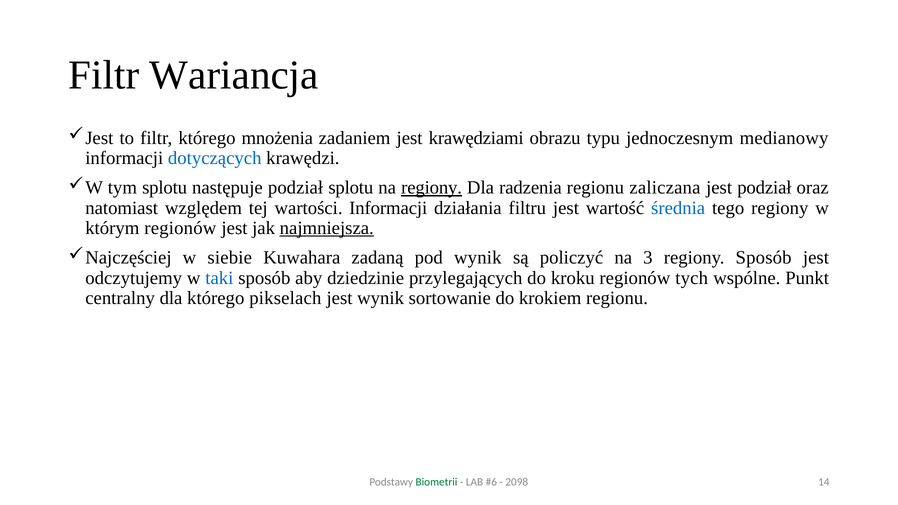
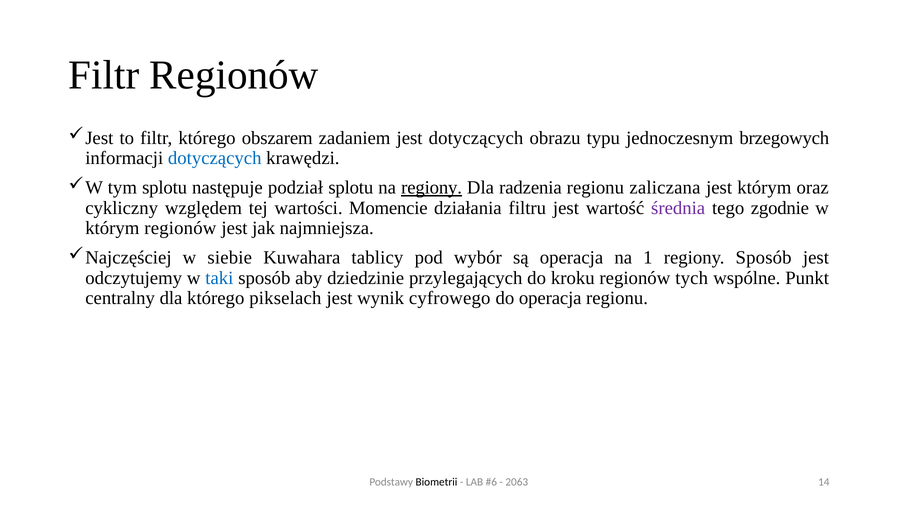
Filtr Wariancja: Wariancja -> Regionów (234, 75)
mnożenia: mnożenia -> obszarem (277, 138)
jest krawędziami: krawędziami -> dotyczących (476, 138)
medianowy: medianowy -> brzegowych (784, 138)
jest podział: podział -> którym (764, 188)
natomiast: natomiast -> cykliczny (122, 208)
wartości Informacji: Informacji -> Momencie (388, 208)
średnia colour: blue -> purple (678, 208)
tego regiony: regiony -> zgodnie (780, 208)
najmniejsza underline: present -> none (327, 228)
zadaną: zadaną -> tablicy (377, 258)
pod wynik: wynik -> wybór (478, 258)
są policzyć: policzyć -> operacja (571, 258)
3: 3 -> 1 (648, 258)
sortowanie: sortowanie -> cyfrowego (450, 298)
do krokiem: krokiem -> operacja (550, 298)
Biometrii colour: green -> black (437, 482)
2098: 2098 -> 2063 (517, 482)
